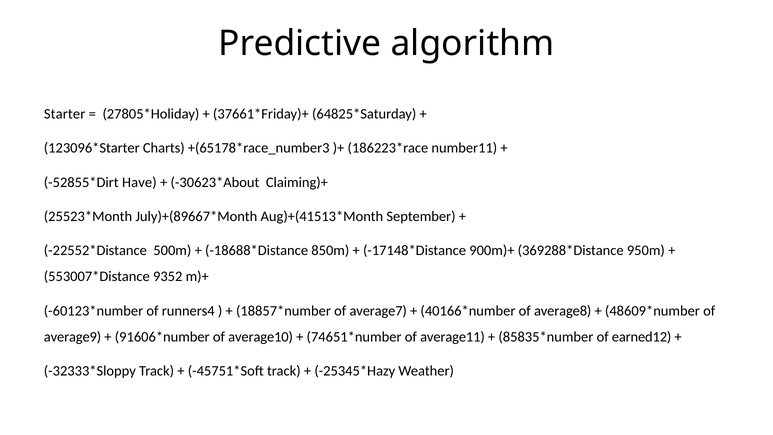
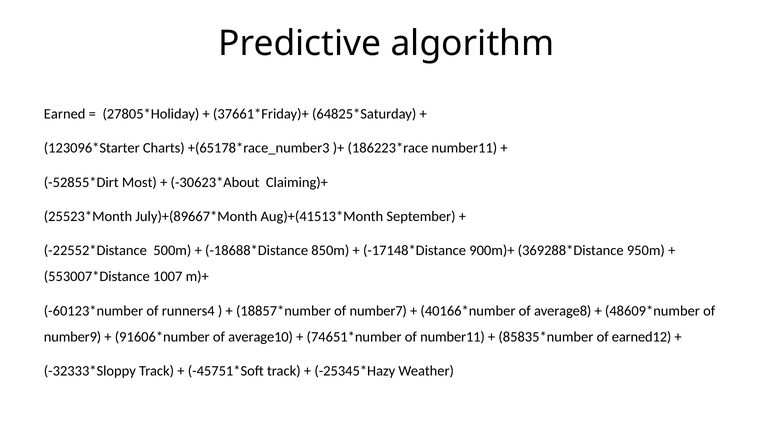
Starter: Starter -> Earned (65, 114)
Have: Have -> Most (139, 182)
9352: 9352 -> 1007 (168, 277)
average7: average7 -> number7 (378, 311)
average9: average9 -> number9 (73, 337)
of average11: average11 -> number11 (452, 337)
